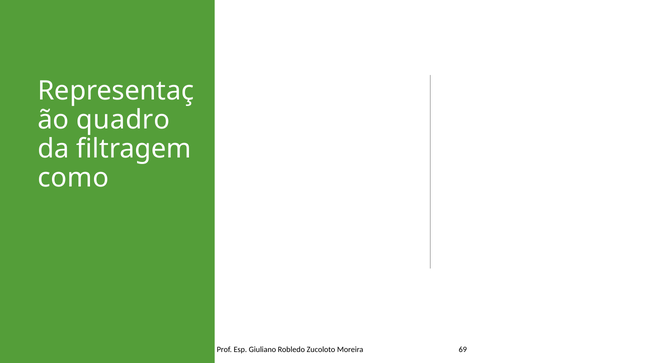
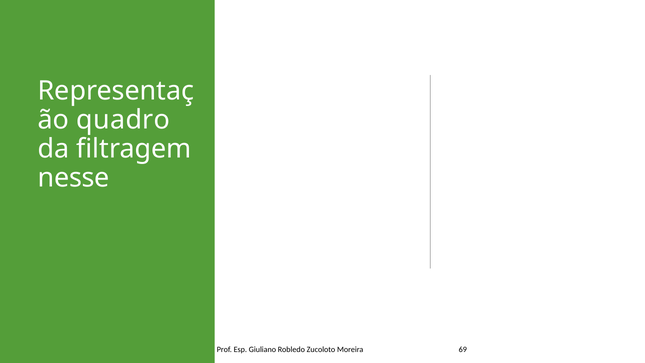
como: como -> nesse (74, 178)
